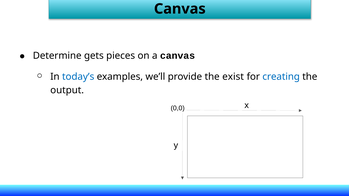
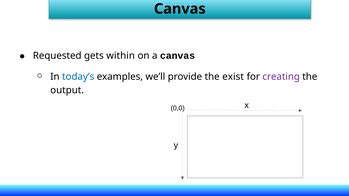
Determine: Determine -> Requested (57, 56)
pieces: pieces -> within (121, 56)
creating colour: blue -> purple (281, 77)
